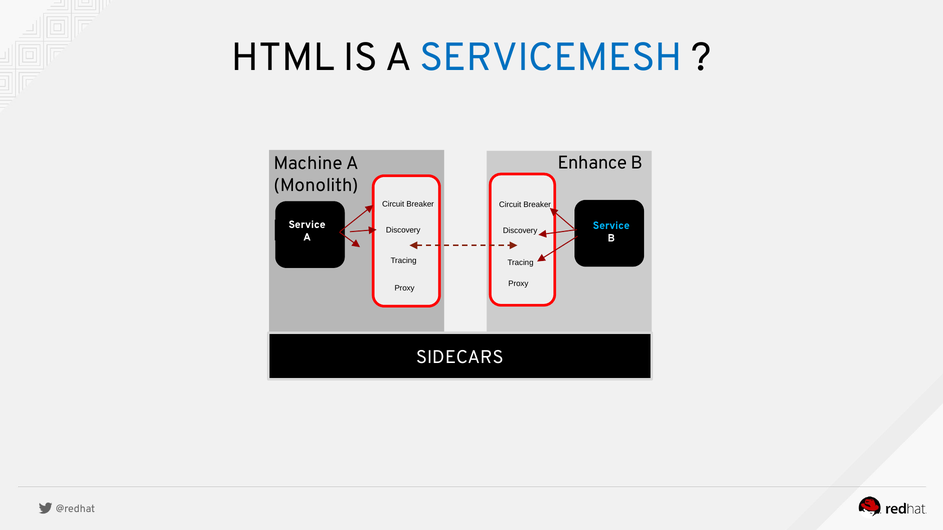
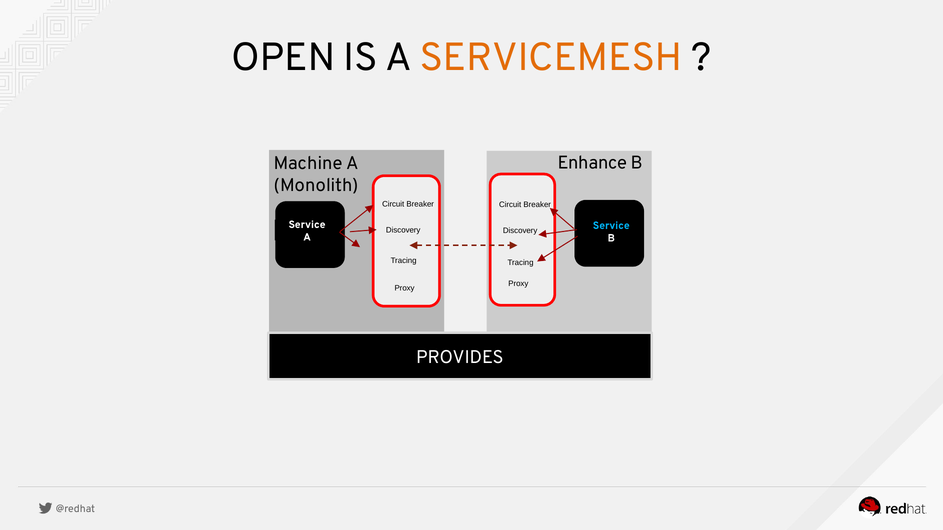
HTML: HTML -> OPEN (283, 58)
SERVICEMESH colour: blue -> orange (551, 58)
SIDECARS: SIDECARS -> PROVIDES (460, 358)
